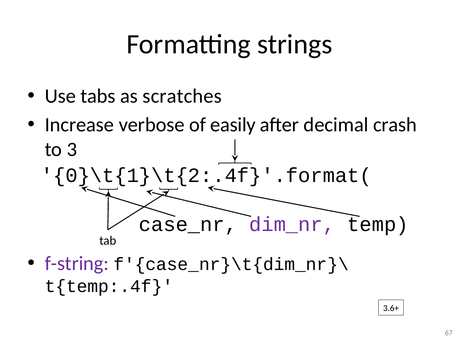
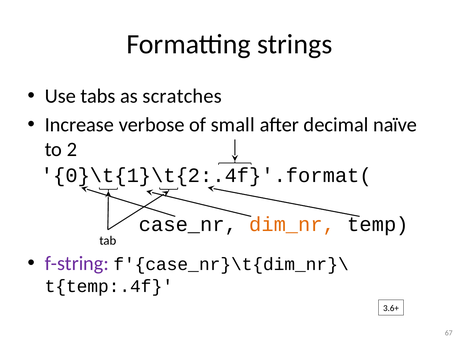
easily: easily -> small (233, 125)
crash: crash -> naïve (395, 125)
3: 3 -> 2 (72, 149)
dim_nr colour: purple -> orange (292, 225)
